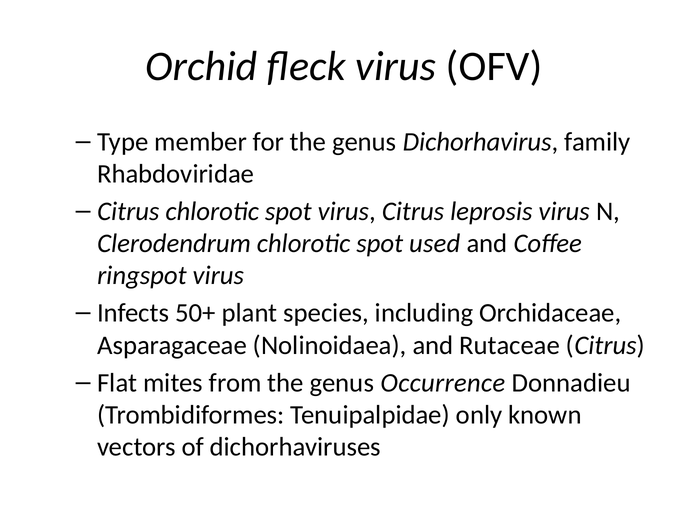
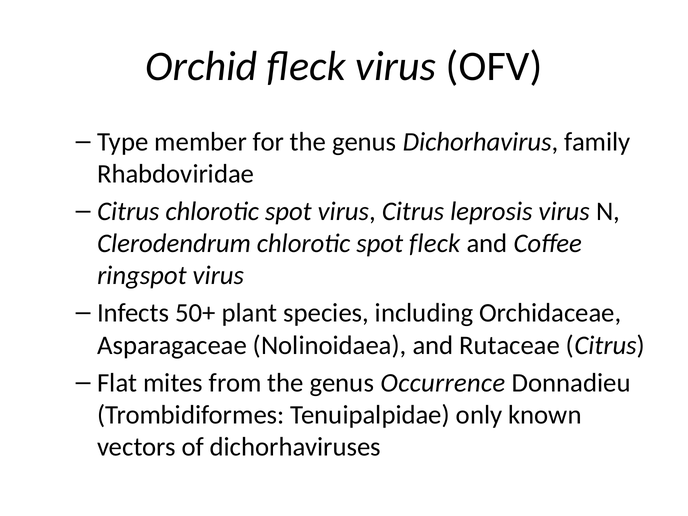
spot used: used -> fleck (435, 244)
